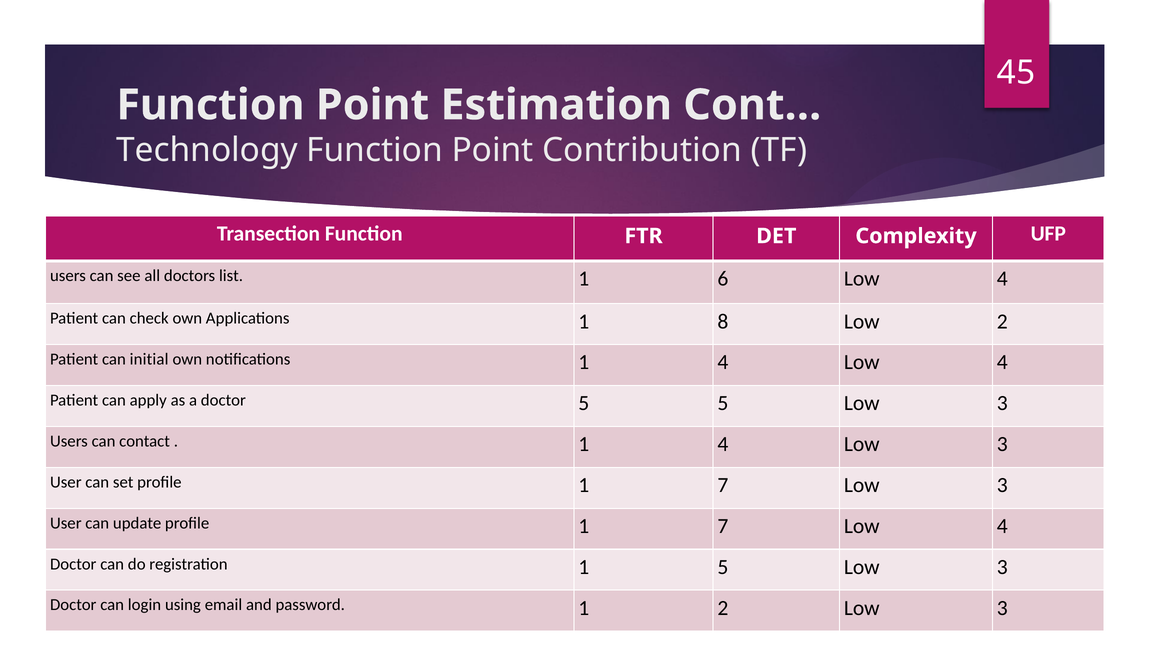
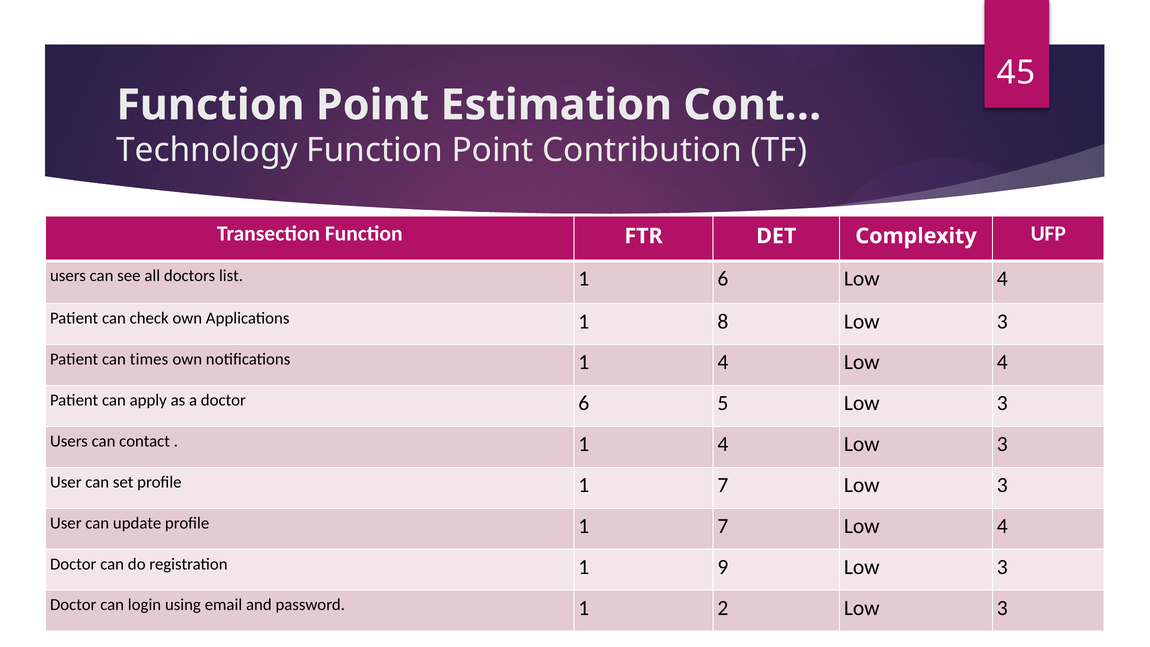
8 Low 2: 2 -> 3 (1002, 321)
initial: initial -> times (149, 359)
doctor 5: 5 -> 6 (584, 403)
1 5: 5 -> 9 (723, 567)
